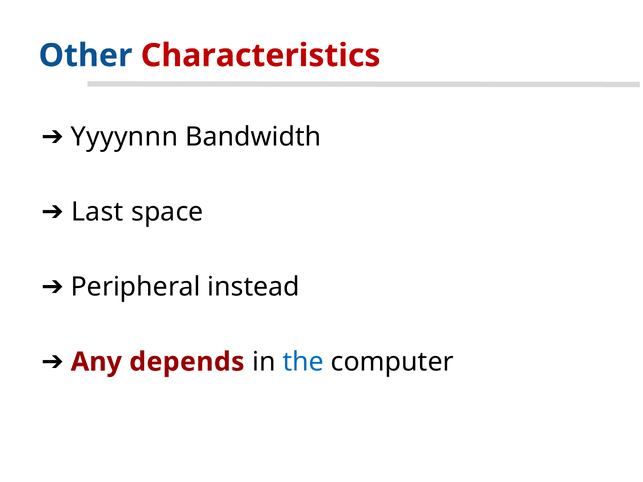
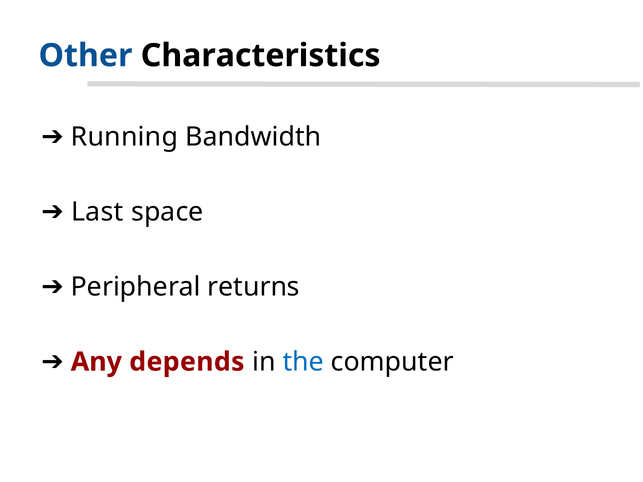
Characteristics colour: red -> black (261, 56)
Yyyynnn: Yyyynnn -> Running (124, 137)
instead: instead -> returns (254, 287)
